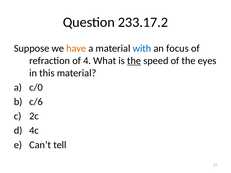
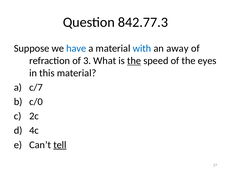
233.17.2: 233.17.2 -> 842.77.3 (143, 22)
have colour: orange -> blue (76, 48)
focus: focus -> away (177, 48)
4: 4 -> 3 (87, 61)
c/0: c/0 -> c/7 (36, 87)
c/6: c/6 -> c/0 (36, 102)
tell underline: none -> present (60, 145)
